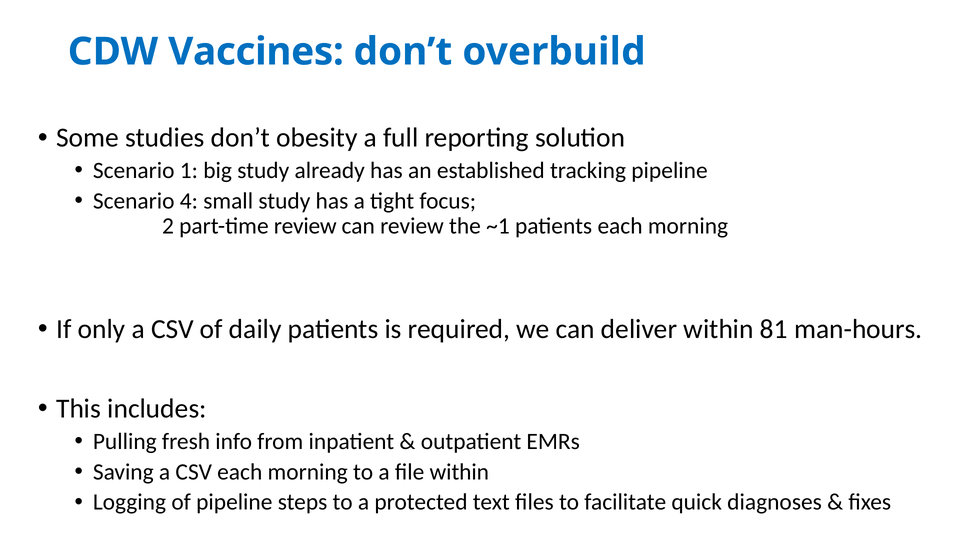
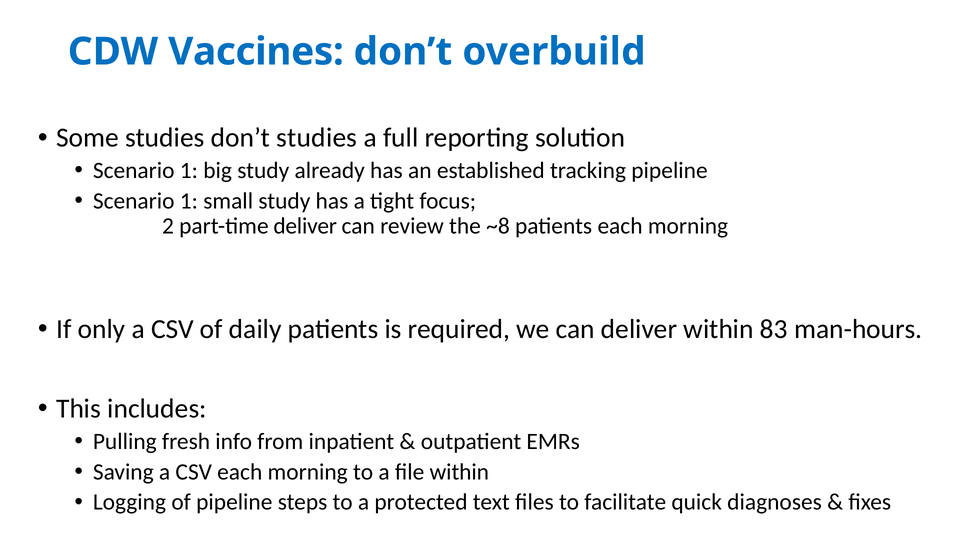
don’t obesity: obesity -> studies (317, 138)
4: 4 -> 1 (189, 201)
part-time review: review -> deliver (305, 226)
~1: ~1 -> ~8 (498, 226)
81: 81 -> 83 (774, 329)
